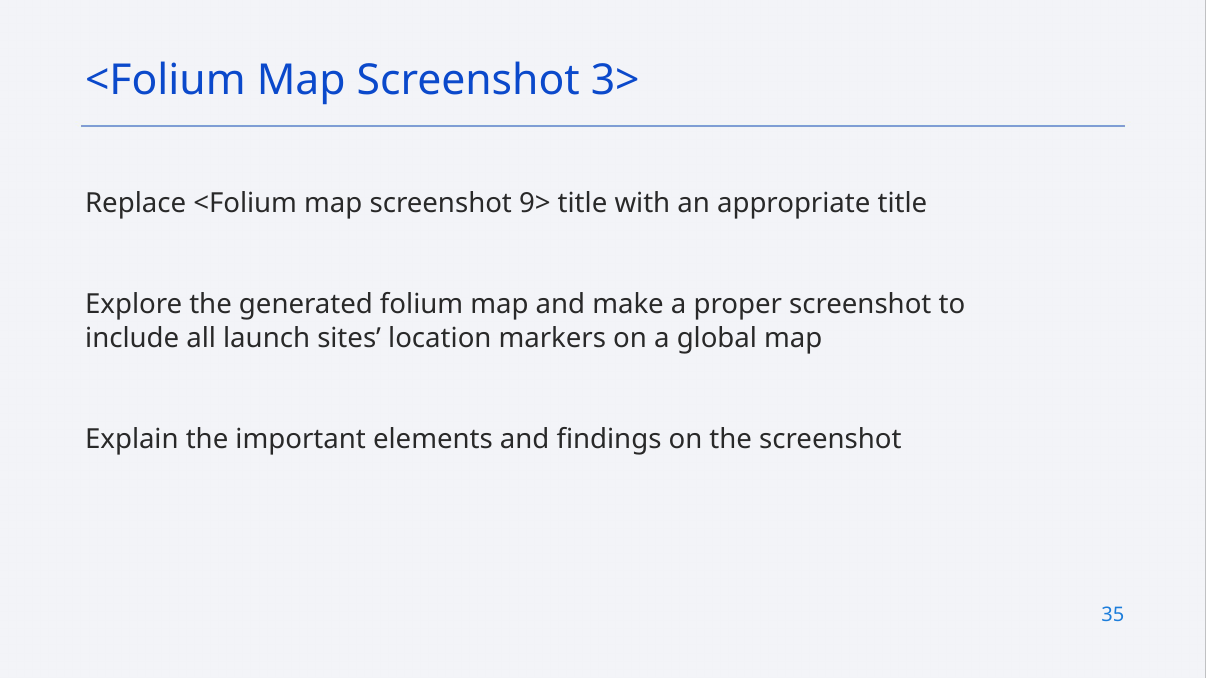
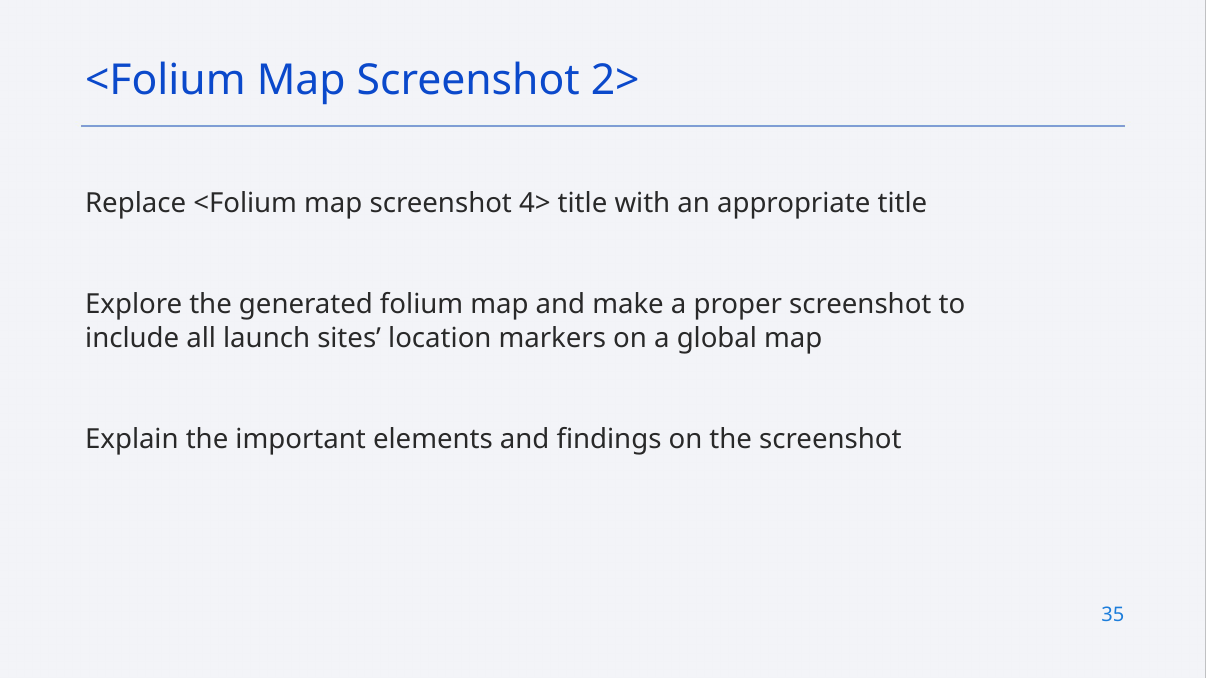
3>: 3> -> 2> (615, 81)
9>: 9> -> 4> (535, 204)
